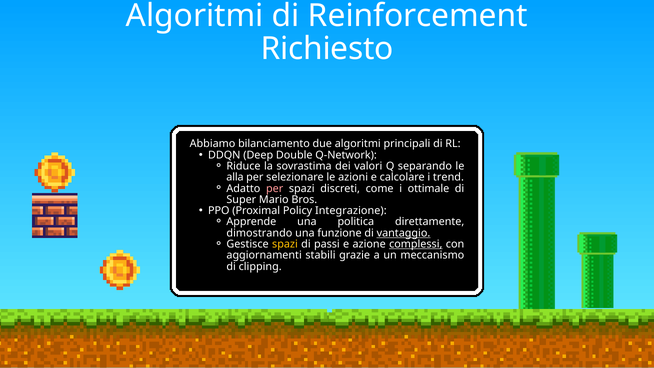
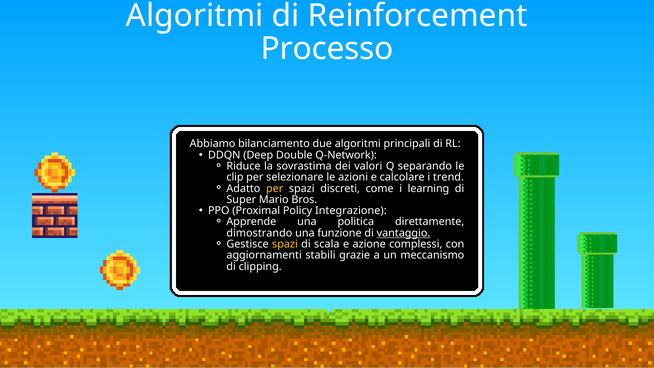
Richiesto: Richiesto -> Processo (327, 49)
alla: alla -> clip (235, 177)
per colour: pink -> yellow (275, 188)
ottimale: ottimale -> learning (428, 188)
passi: passi -> scala (327, 244)
complessi underline: present -> none (416, 244)
